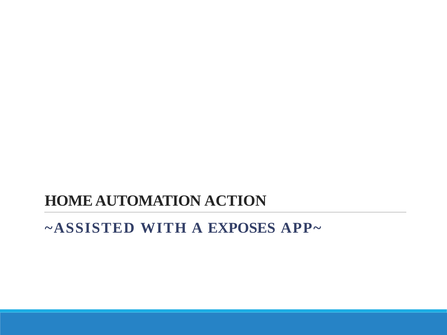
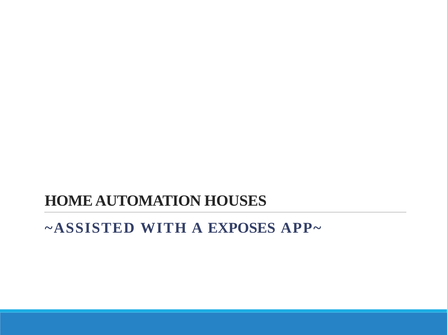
ACTION: ACTION -> HOUSES (236, 201)
